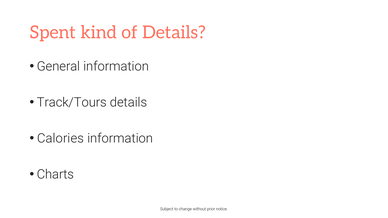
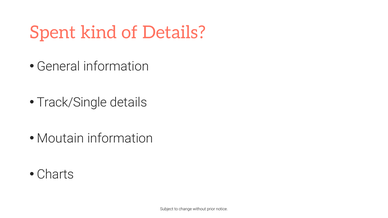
Track/Tours: Track/Tours -> Track/Single (72, 103)
Calories: Calories -> Moutain (60, 139)
